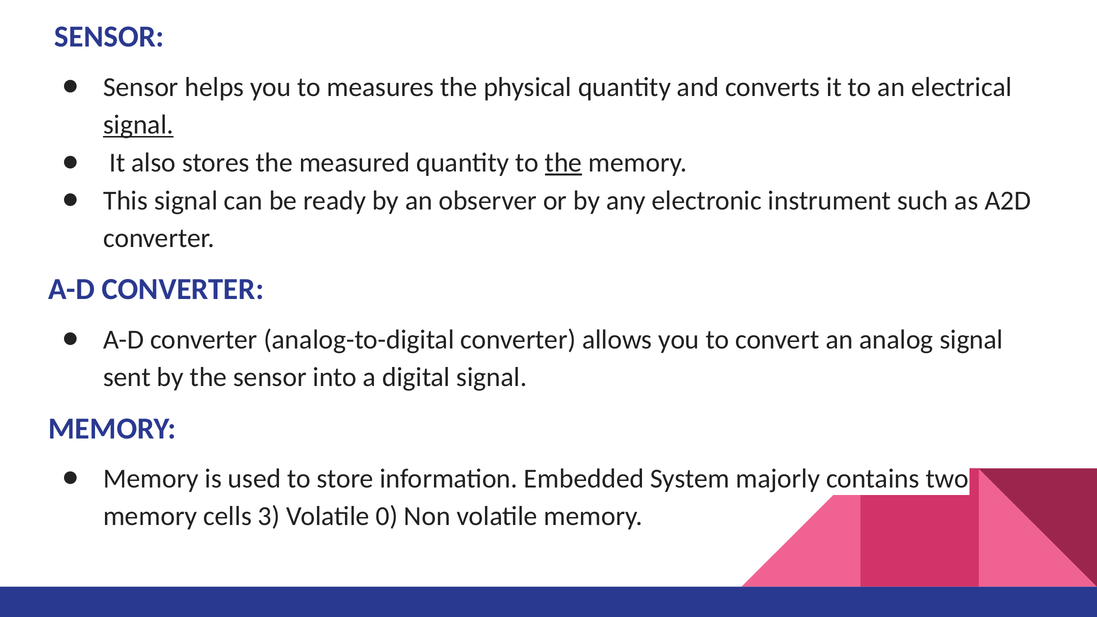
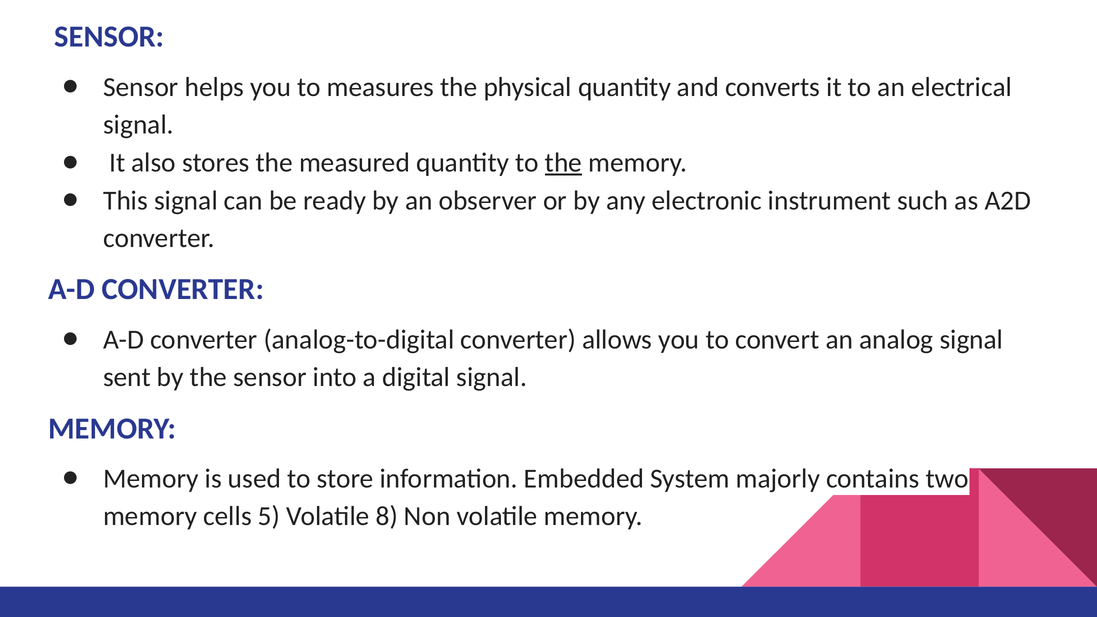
signal underline: present -> none (138, 125)
3: 3 -> 5 (269, 516)
0: 0 -> 8 (387, 516)
